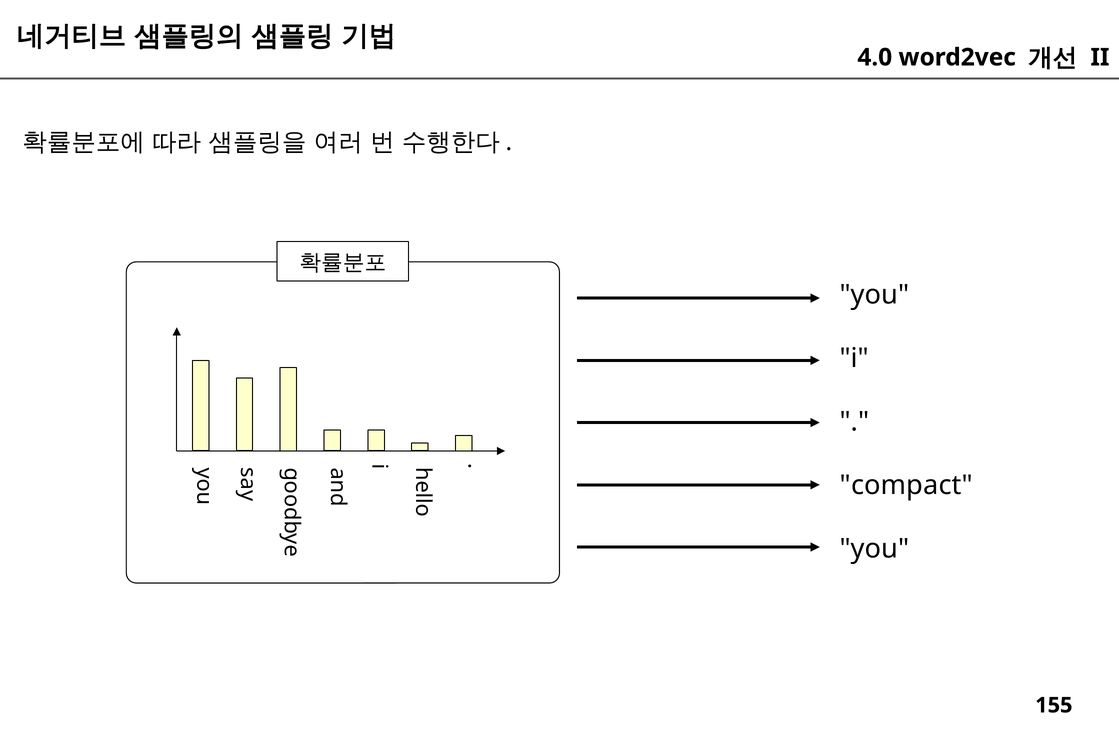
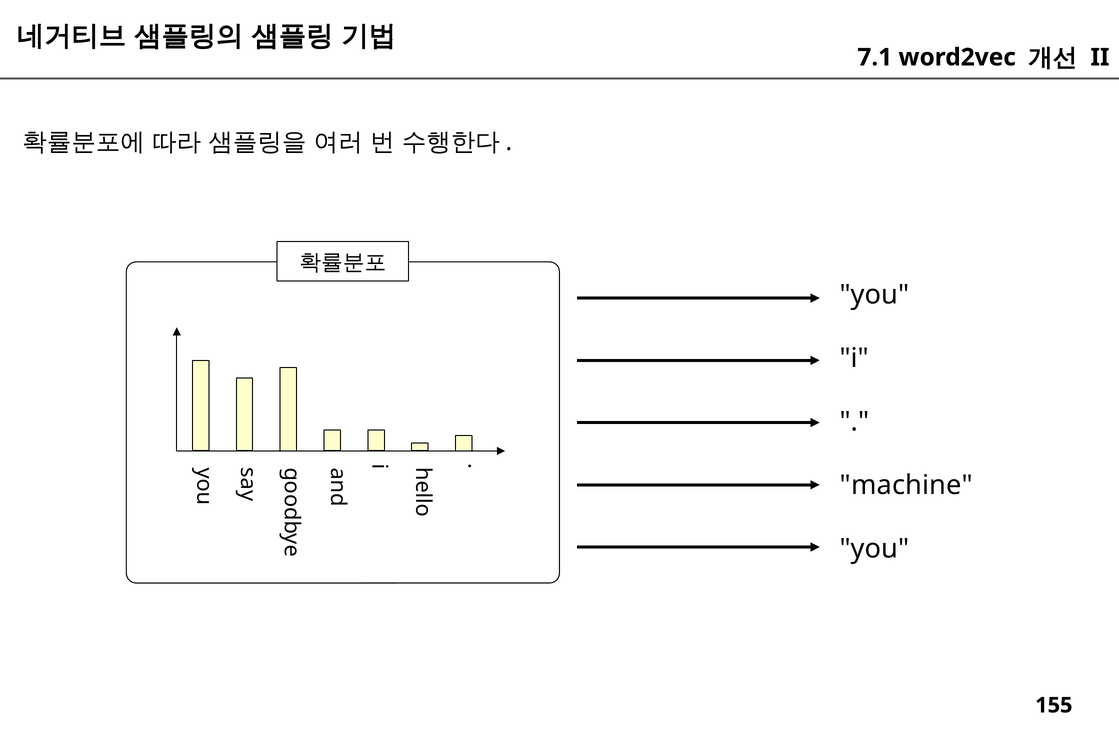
4.0: 4.0 -> 7.1 (875, 57)
compact: compact -> machine (906, 485)
